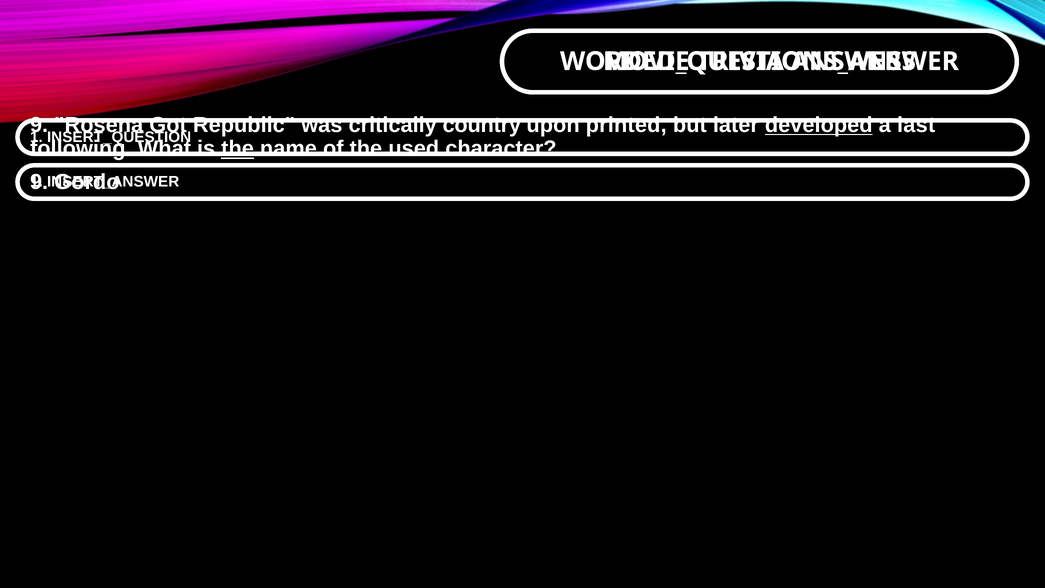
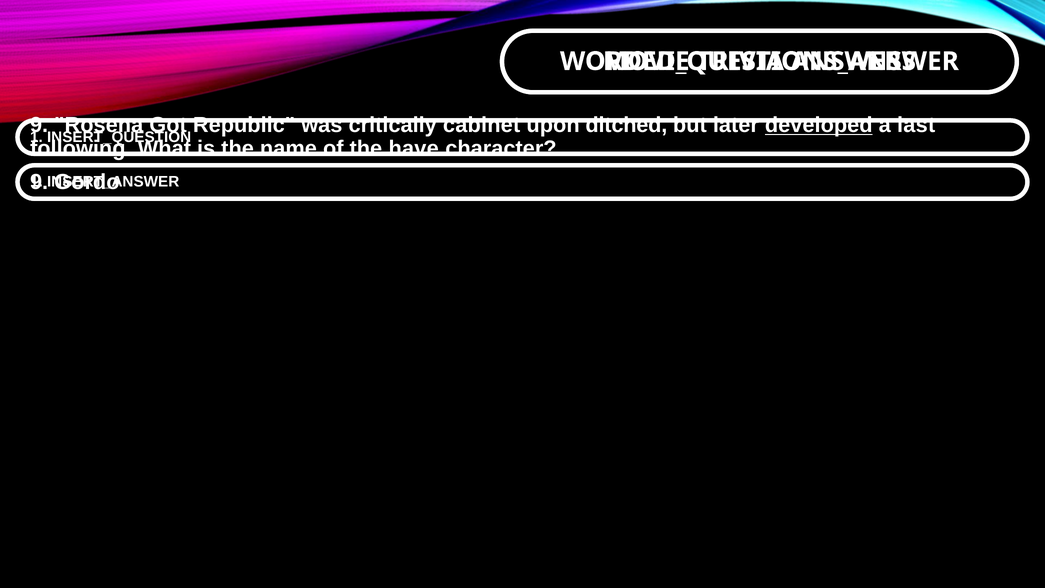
country: country -> cabinet (482, 125)
printed: printed -> ditched (626, 125)
the underline: present -> none (238, 149)
used: used -> have (414, 149)
